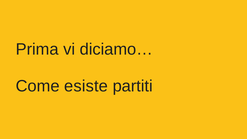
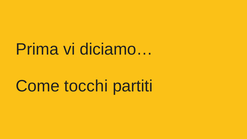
esiste: esiste -> tocchi (86, 86)
